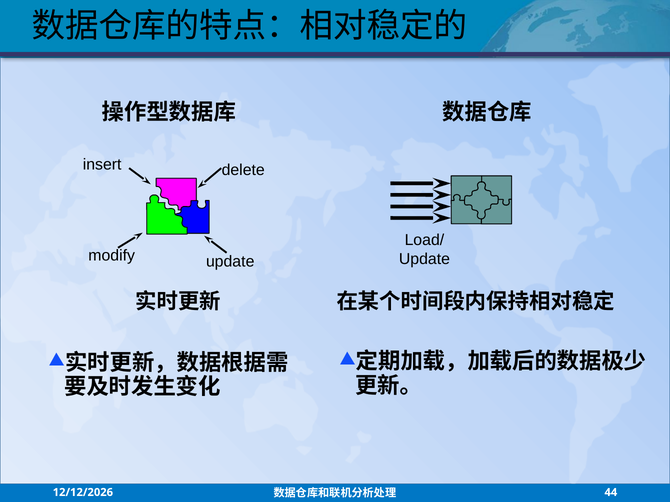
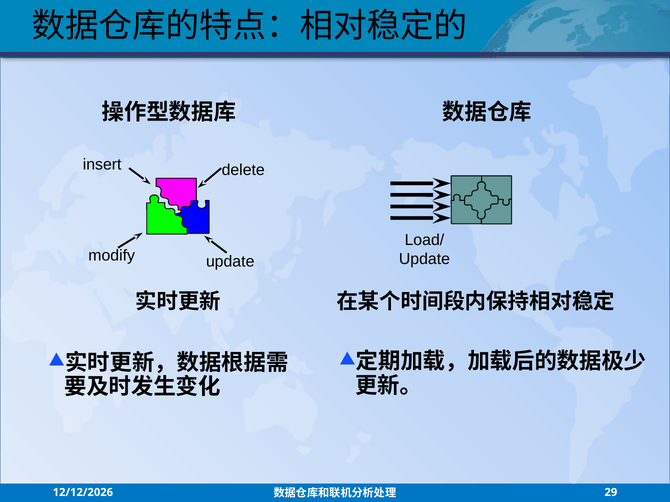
44: 44 -> 29 (611, 493)
